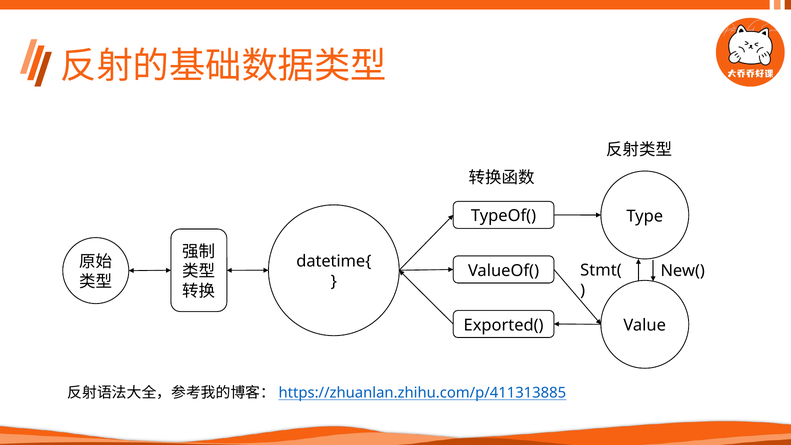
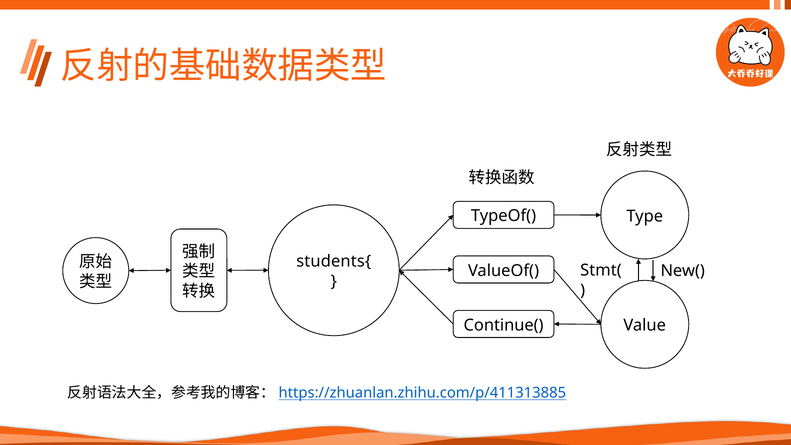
datetime{: datetime{ -> students{ (334, 261)
Exported(: Exported( -> Continue( (504, 325)
